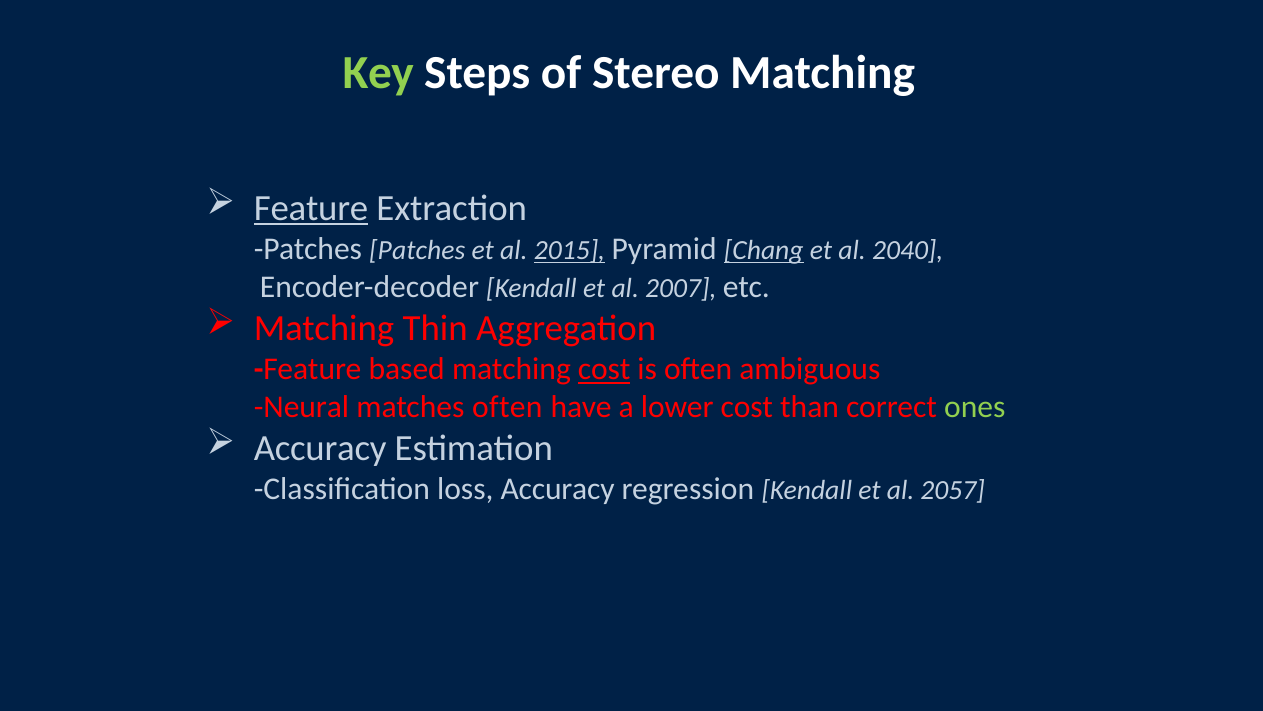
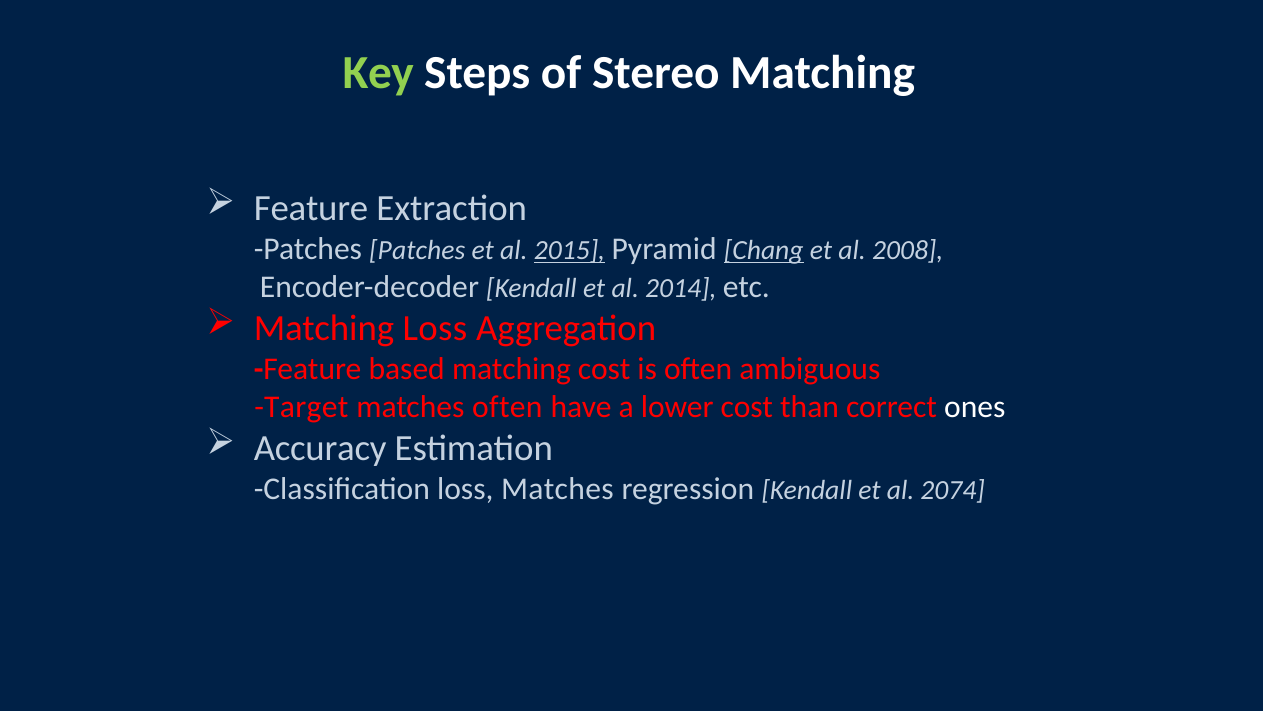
Feature underline: present -> none (311, 208)
2040: 2040 -> 2008 (908, 250)
2007: 2007 -> 2014 (681, 288)
Matching Thin: Thin -> Loss (435, 328)
cost underline: present -> none (604, 369)
Neural: Neural -> Target (301, 407)
ones colour: light green -> white (975, 407)
loss Accuracy: Accuracy -> Matches (557, 489)
2057: 2057 -> 2074 (953, 490)
